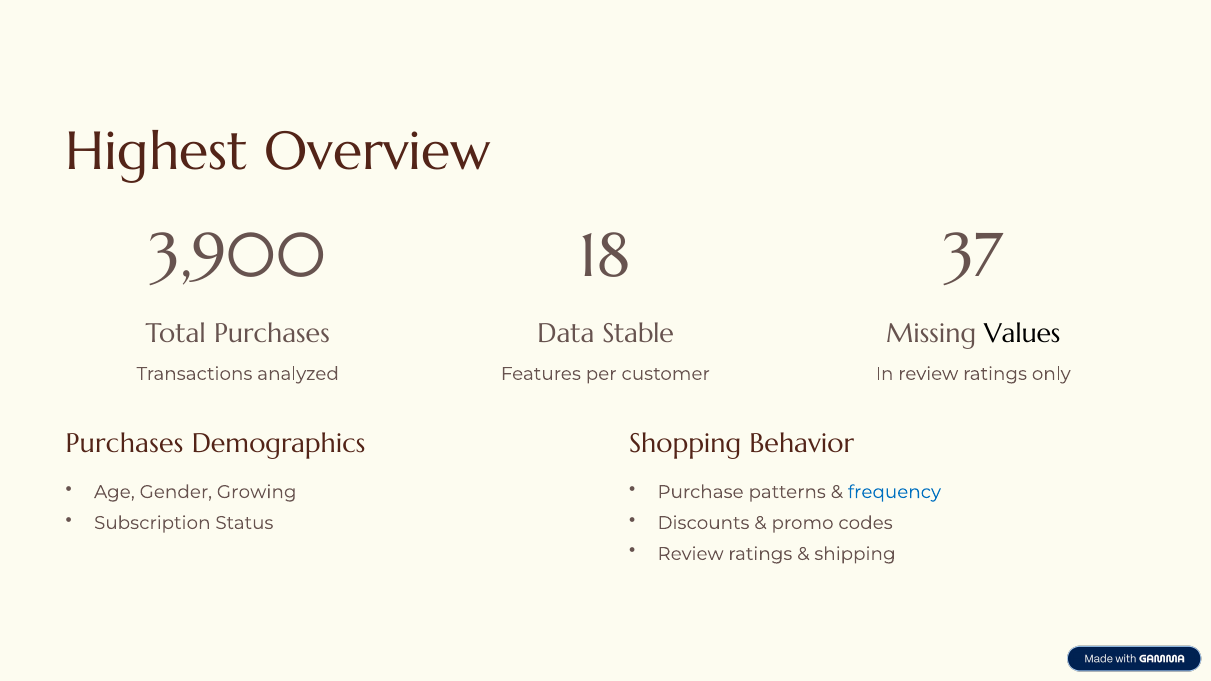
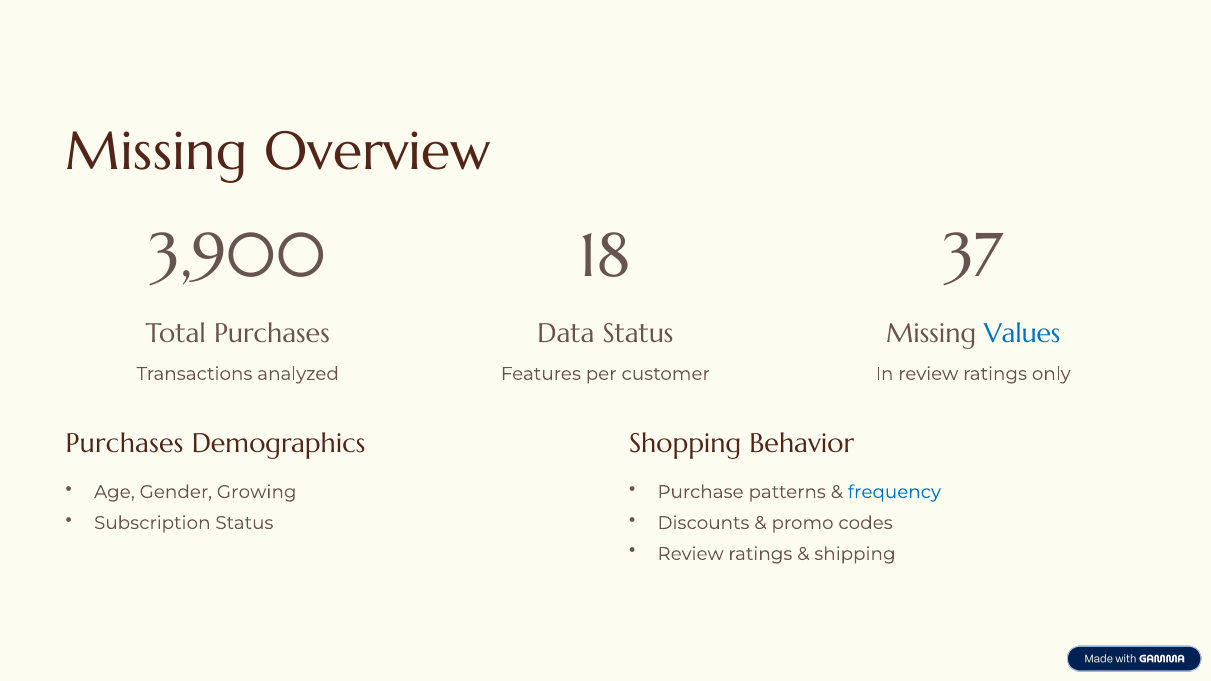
Highest: Highest -> Missing (157, 152)
Data Stable: Stable -> Status (638, 334)
Values colour: black -> blue (1022, 334)
